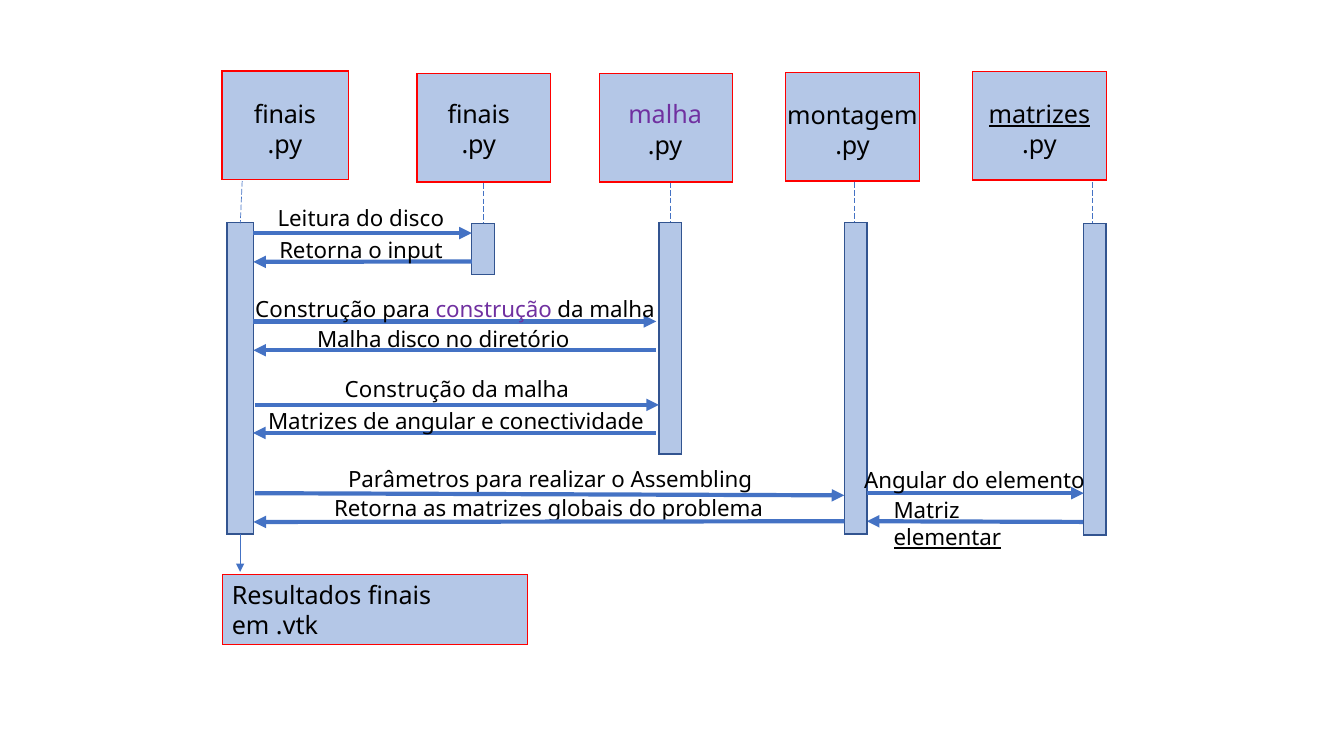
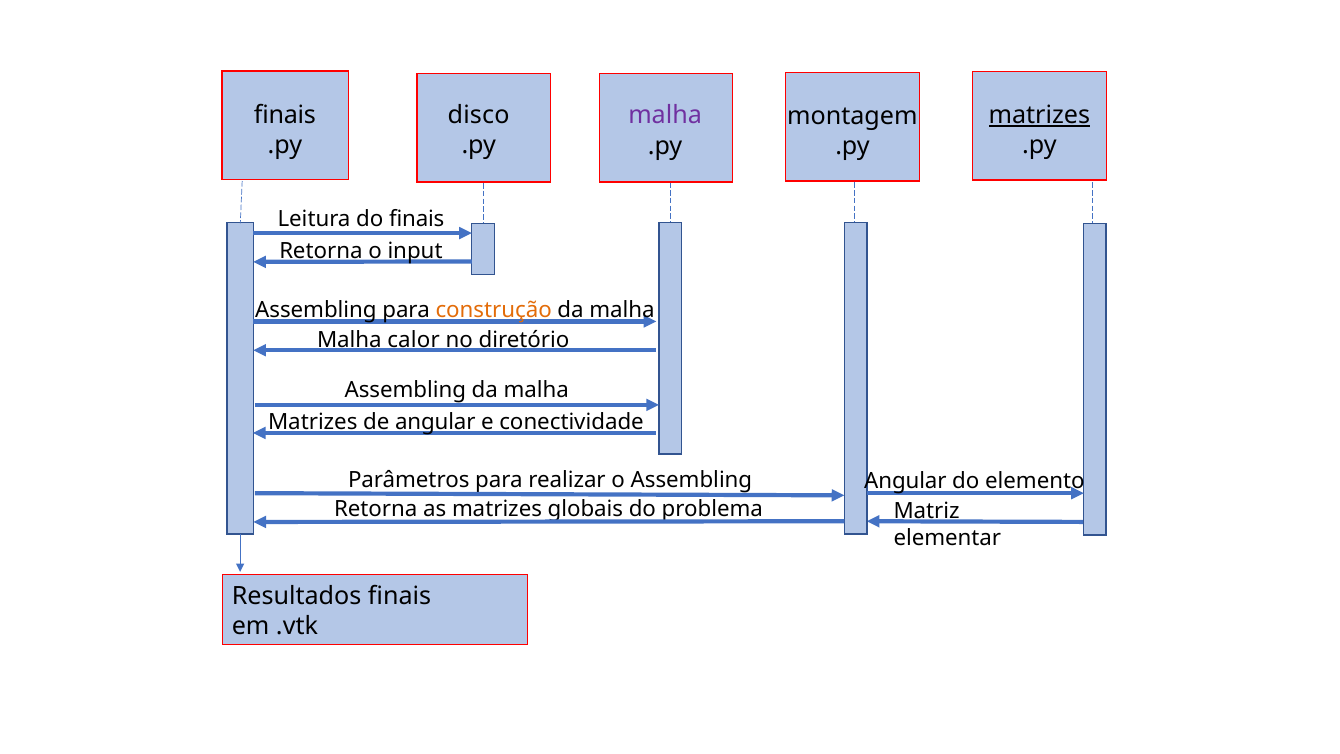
finais: finais -> disco (479, 115)
do disco: disco -> finais (417, 220)
Construção: Construção -> Assembling (316, 310)
construção colour: purple -> orange (494, 310)
Malha disco: disco -> calor (414, 340)
Construção: Construção -> Assembling (405, 390)
elementar underline: present -> none (947, 538)
